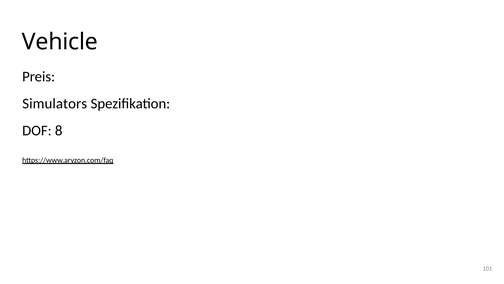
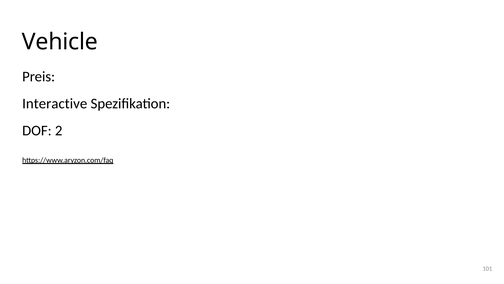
Simulators: Simulators -> Interactive (55, 103)
8: 8 -> 2 (59, 131)
